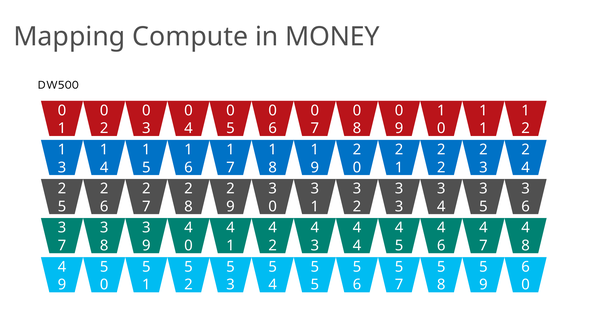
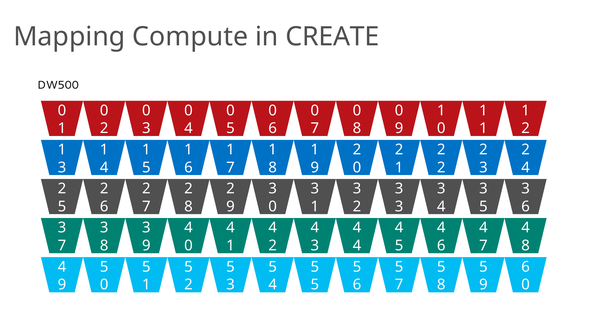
MONEY: MONEY -> CREATE (332, 37)
